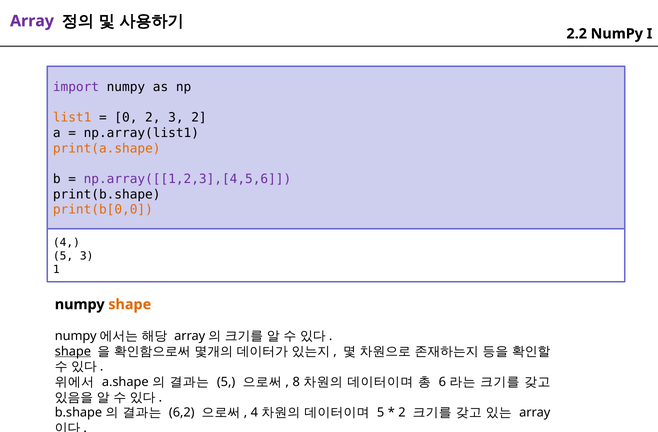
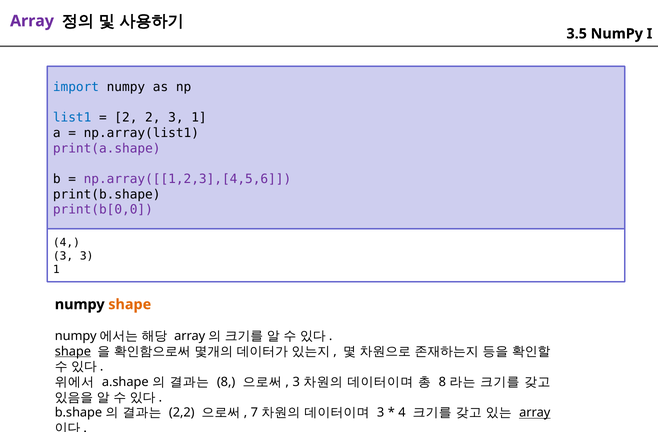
2.2: 2.2 -> 3.5 (577, 34)
import colour: purple -> blue (76, 87)
list1 colour: orange -> blue (72, 118)
0: 0 -> 2 (126, 118)
2 3 2: 2 -> 1 (199, 118)
print(a.shape colour: orange -> purple (107, 148)
print(b[0,0 colour: orange -> purple (103, 210)
5: 5 -> 3 (63, 256)
5: 5 -> 8 (226, 382)
8: 8 -> 3 (296, 382)
6: 6 -> 8 (442, 382)
6,2: 6,2 -> 2,2 (182, 413)
4: 4 -> 7 (254, 413)
5: 5 -> 3 (381, 413)
2: 2 -> 4 (402, 413)
array underline: none -> present (535, 413)
